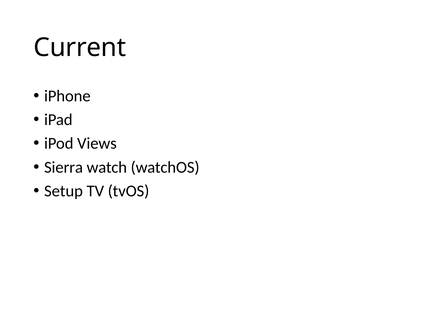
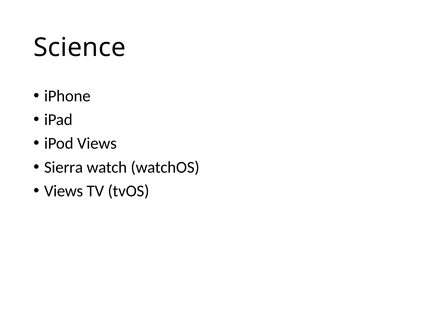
Current: Current -> Science (80, 48)
Setup: Setup -> Views (64, 191)
